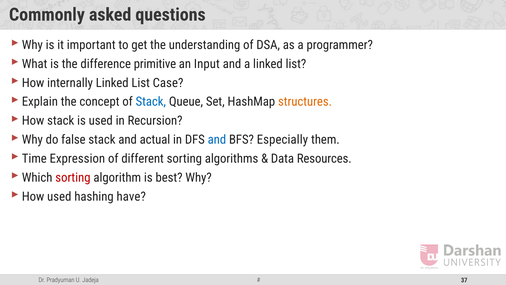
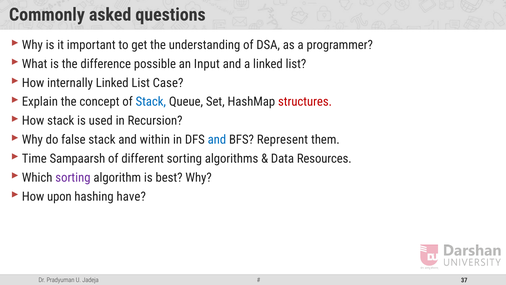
primitive: primitive -> possible (155, 64)
structures colour: orange -> red (305, 102)
actual: actual -> within (155, 140)
Especially: Especially -> Represent (282, 140)
Expression: Expression -> Sampaarsh (77, 158)
sorting colour: red -> purple (73, 177)
How used: used -> upon (59, 196)
